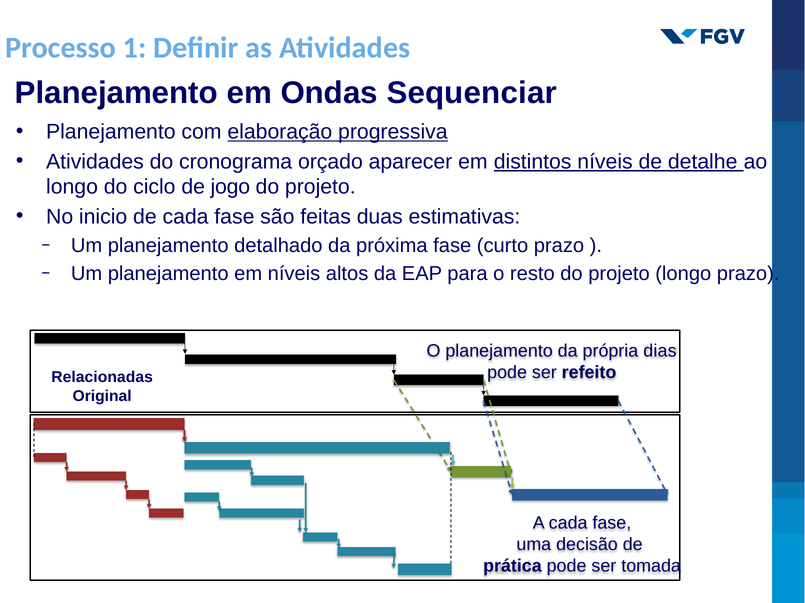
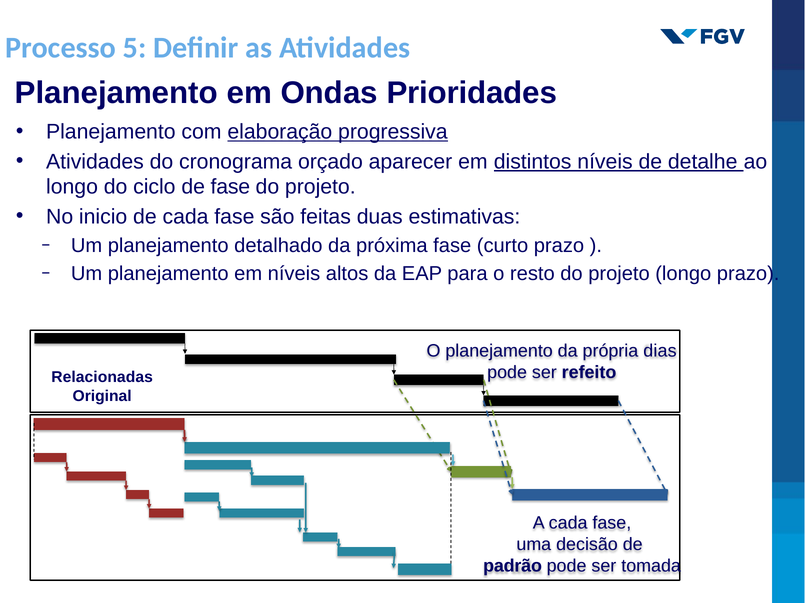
1: 1 -> 5 (135, 48)
Sequenciar: Sequenciar -> Prioridades (472, 93)
de jogo: jogo -> fase (230, 187)
prática: prática -> padrão (513, 567)
